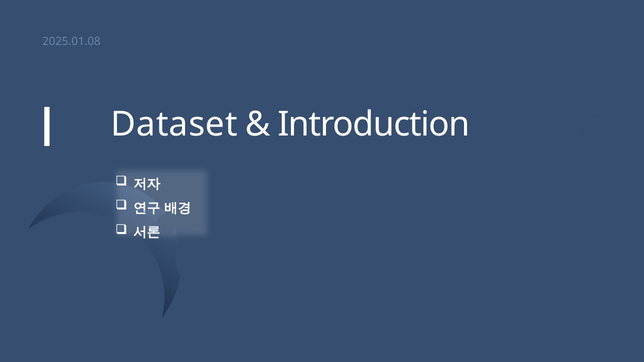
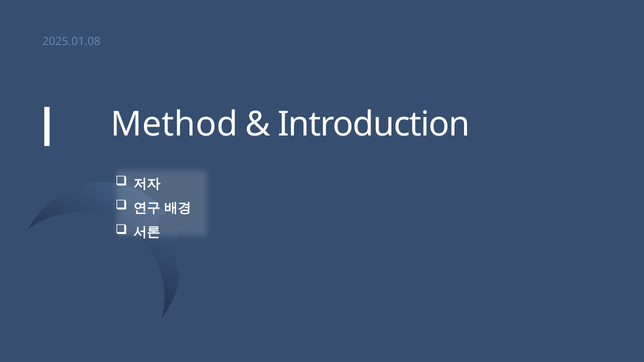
Dataset: Dataset -> Method (174, 125)
